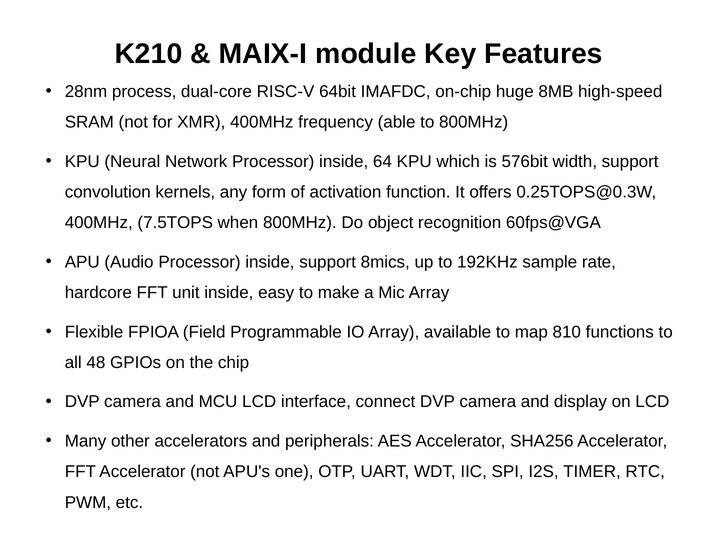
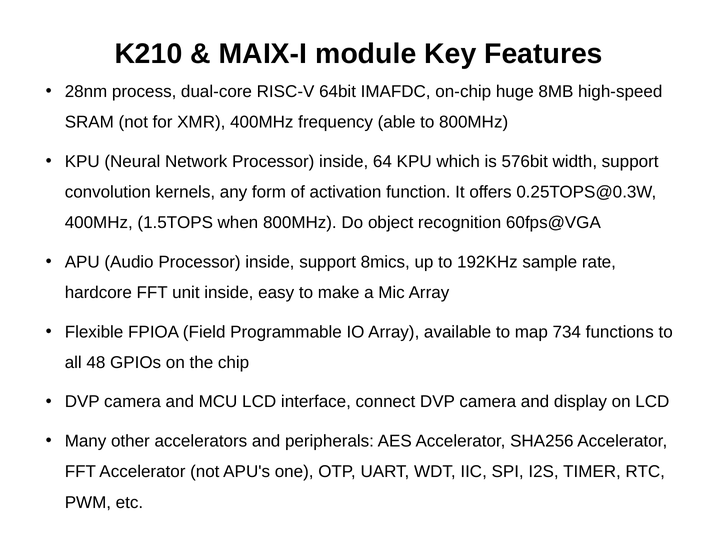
7.5TOPS: 7.5TOPS -> 1.5TOPS (175, 223)
810: 810 -> 734 (567, 332)
